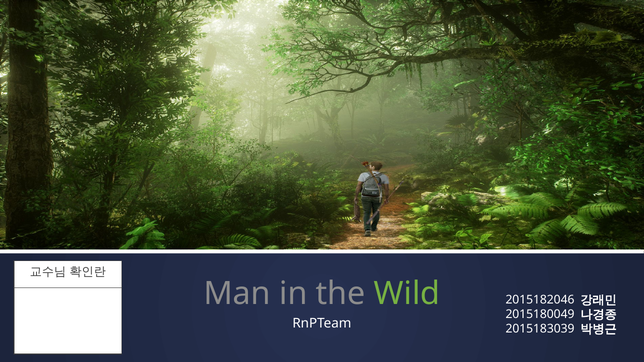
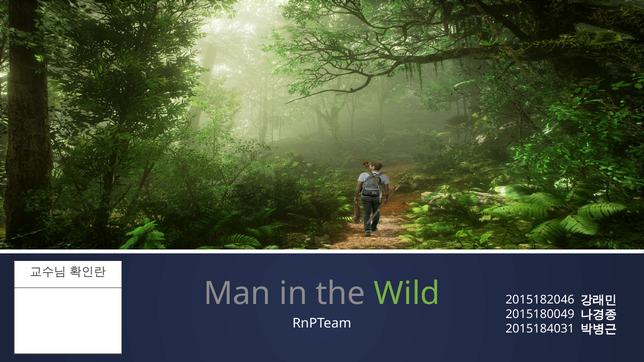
2015183039: 2015183039 -> 2015184031 (540, 329)
